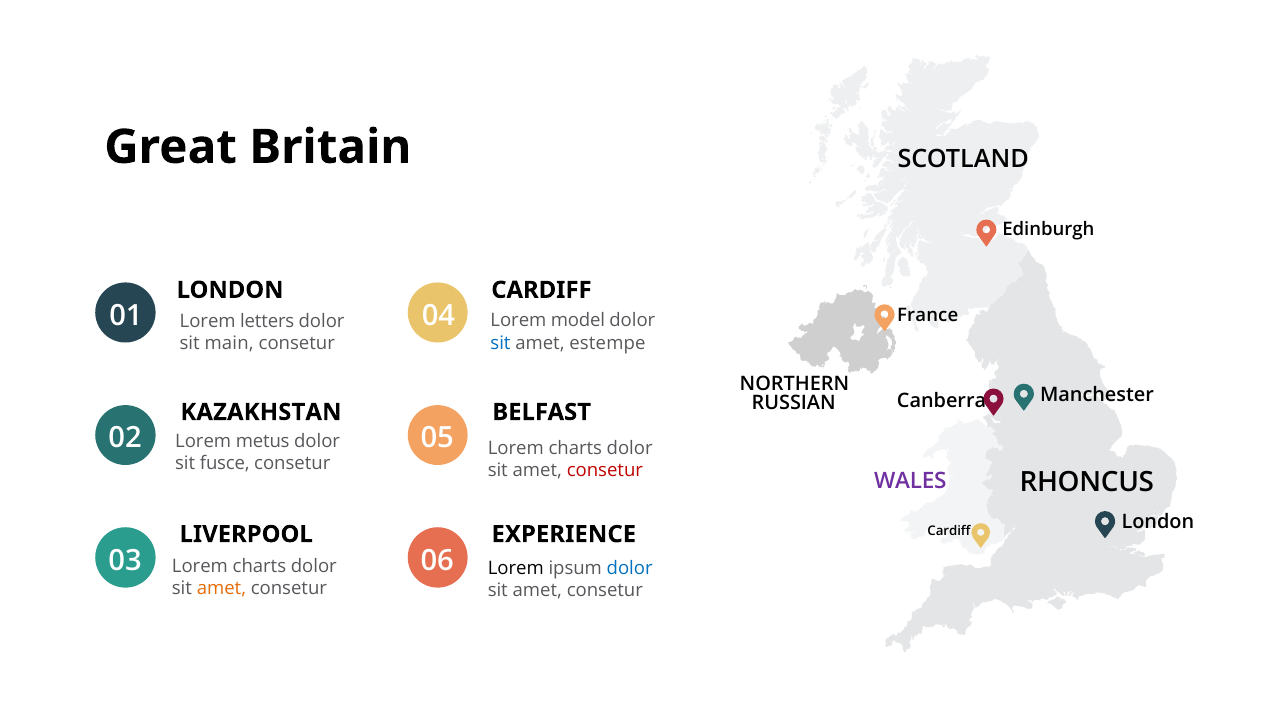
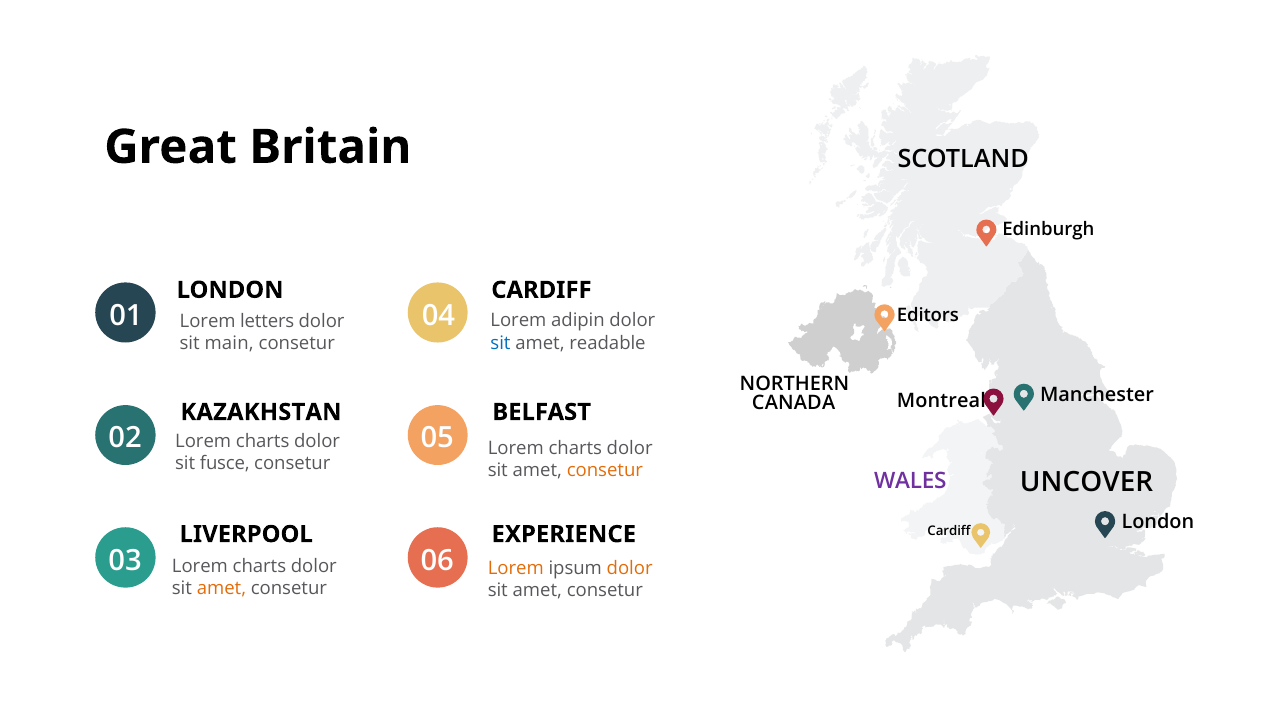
France: France -> Editors (928, 315)
model: model -> adipin (578, 321)
estempe: estempe -> readable (608, 343)
Canberra: Canberra -> Montreal (941, 401)
RUSSIAN: RUSSIAN -> CANADA (794, 403)
metus: metus -> charts (263, 441)
consetur colour: red -> orange (605, 470)
RHONCUS: RHONCUS -> UNCOVER (1087, 482)
Lorem colour: black -> orange (516, 568)
dolor colour: blue -> orange (630, 568)
